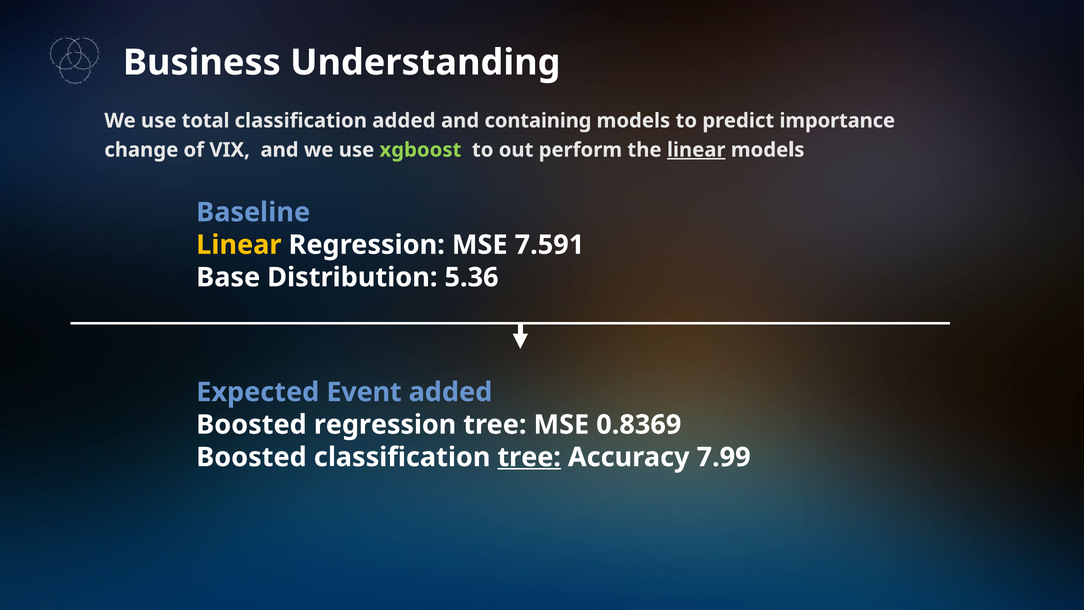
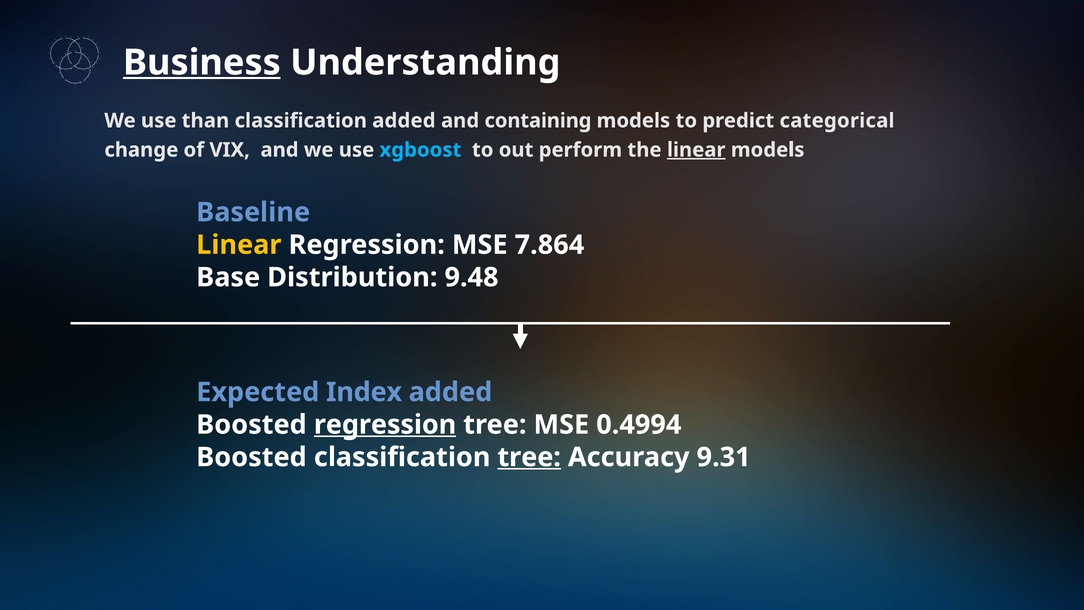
Business underline: none -> present (202, 63)
total: total -> than (205, 121)
importance: importance -> categorical (837, 121)
xgboost colour: light green -> light blue (420, 150)
7.591: 7.591 -> 7.864 (549, 245)
5.36: 5.36 -> 9.48 (472, 277)
Event: Event -> Index (364, 392)
regression underline: none -> present (385, 425)
0.8369: 0.8369 -> 0.4994 (639, 425)
7.99: 7.99 -> 9.31 (724, 457)
